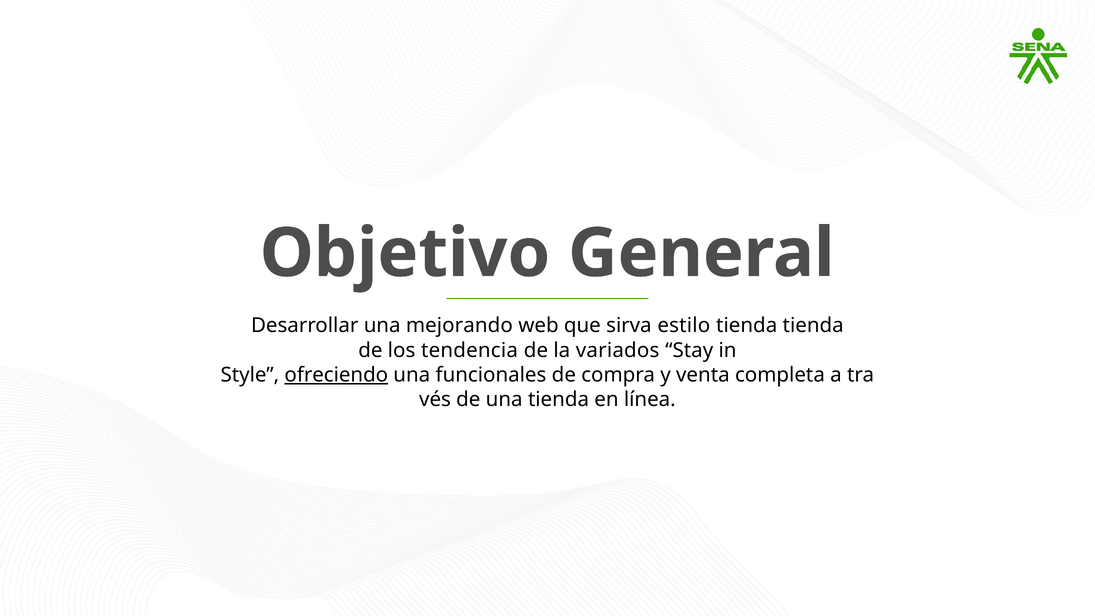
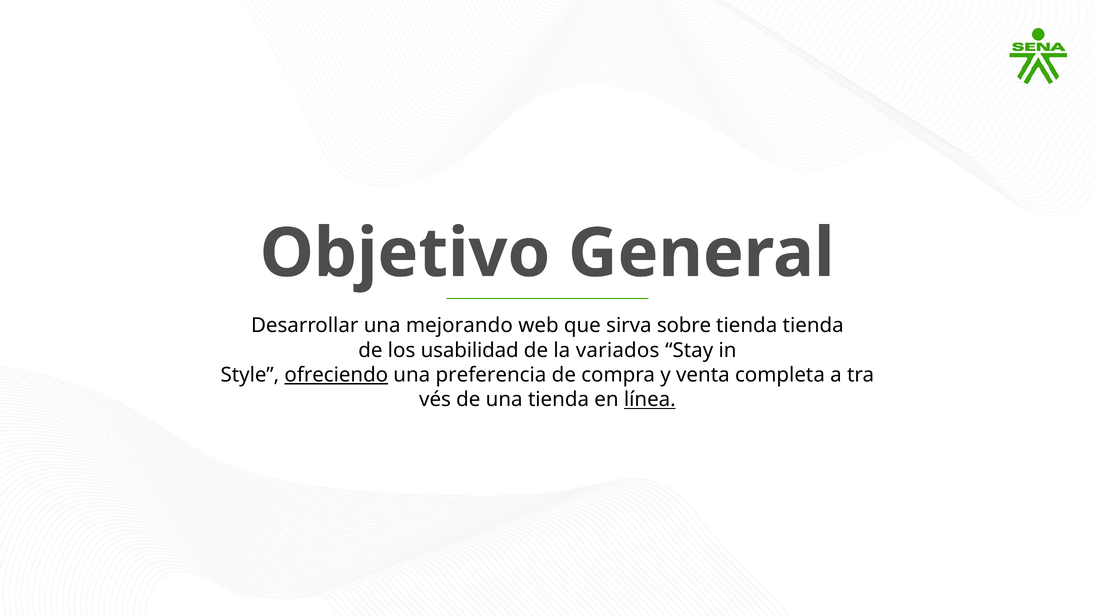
estilo: estilo -> sobre (684, 326)
tendencia: tendencia -> usabilidad (470, 350)
funcionales: funcionales -> preferencia (491, 375)
línea underline: none -> present (650, 400)
